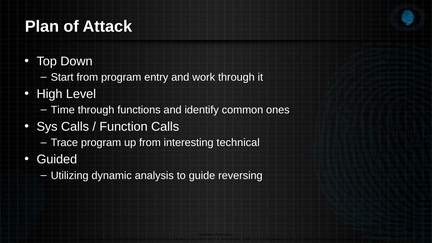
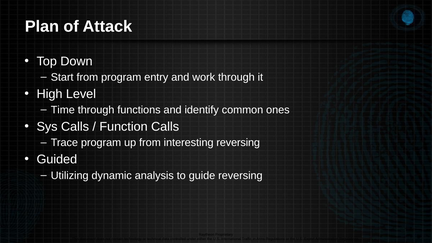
interesting technical: technical -> reversing (238, 143)
